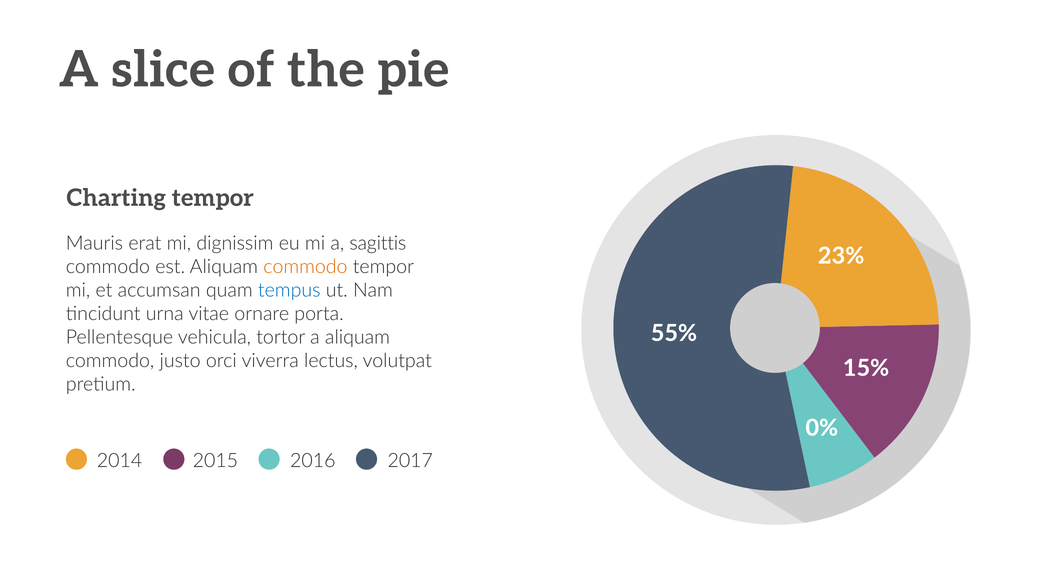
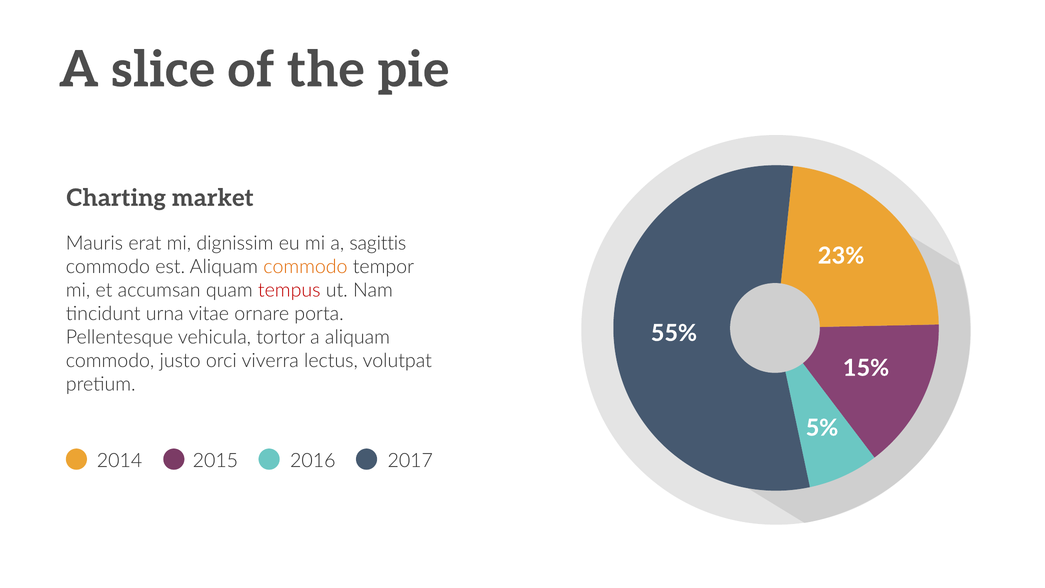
Charting tempor: tempor -> market (213, 198)
tempus colour: blue -> red (289, 290)
0%: 0% -> 5% (822, 428)
